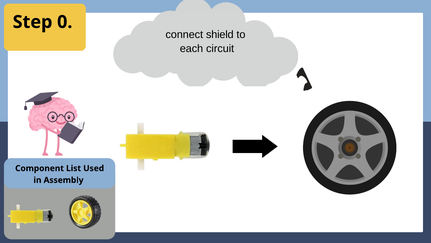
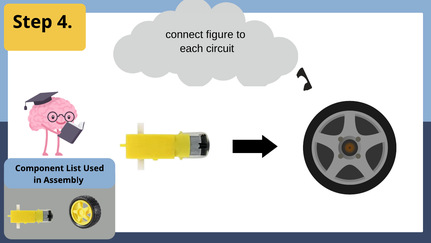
0: 0 -> 4 (65, 22)
shield: shield -> figure (220, 35)
